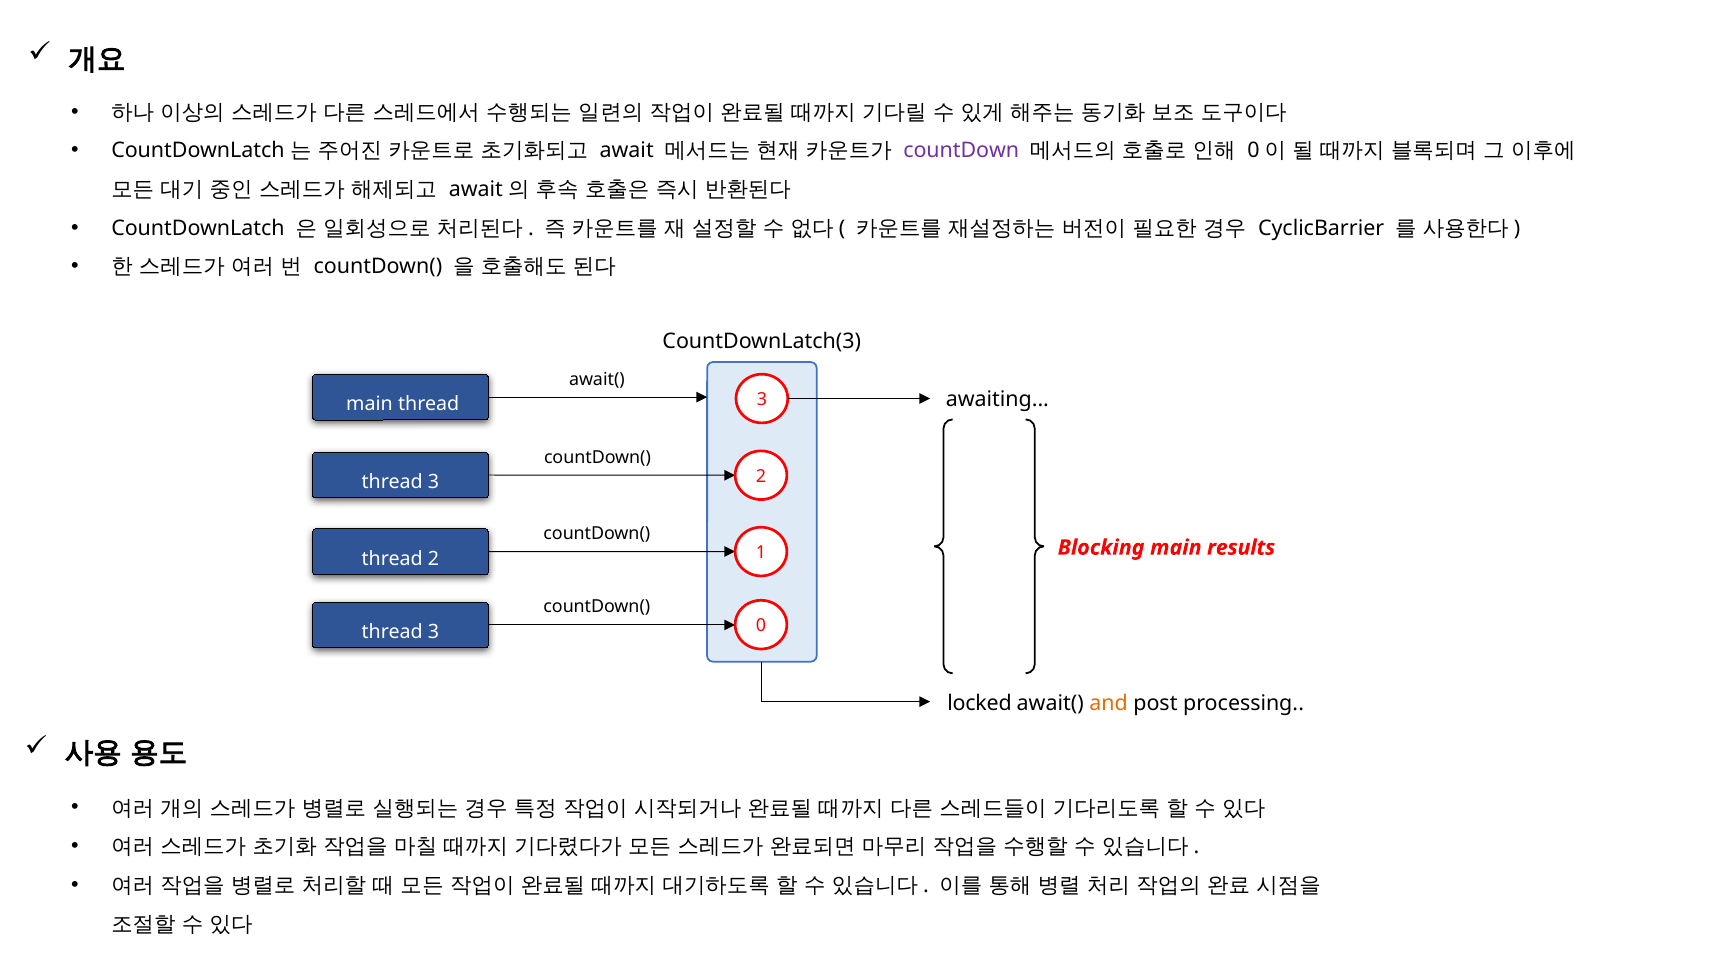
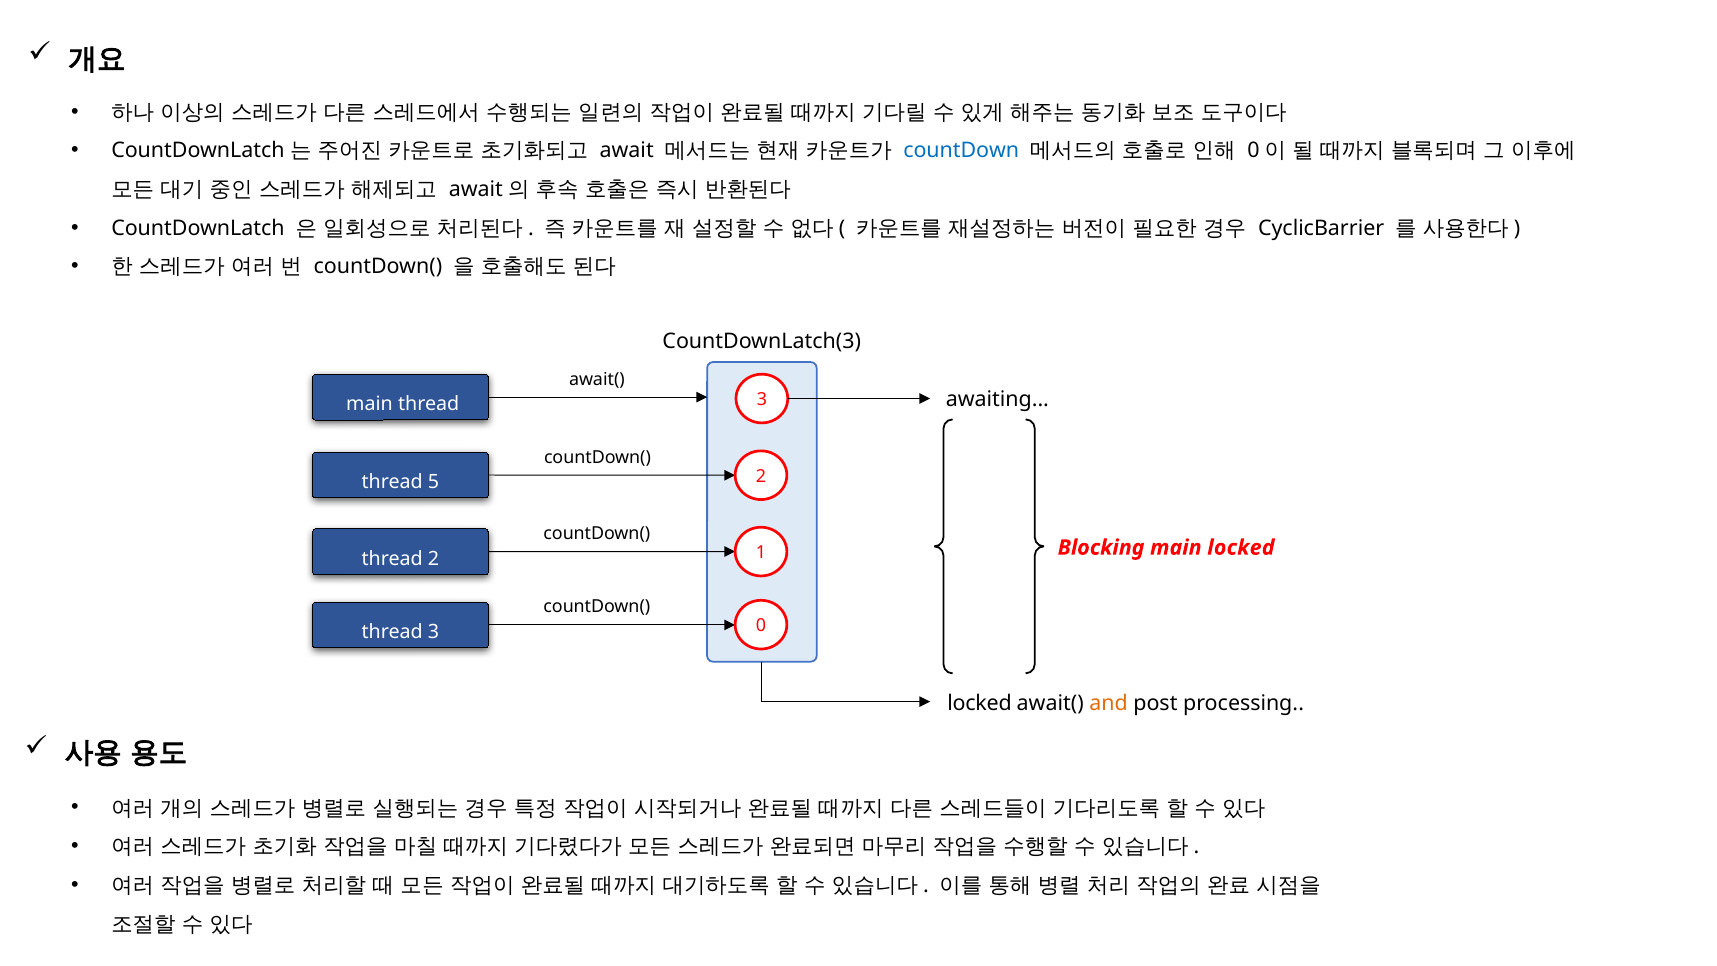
countDown colour: purple -> blue (961, 151)
3: 3 -> 5 (434, 482)
main results: results -> locked (1241, 548)
